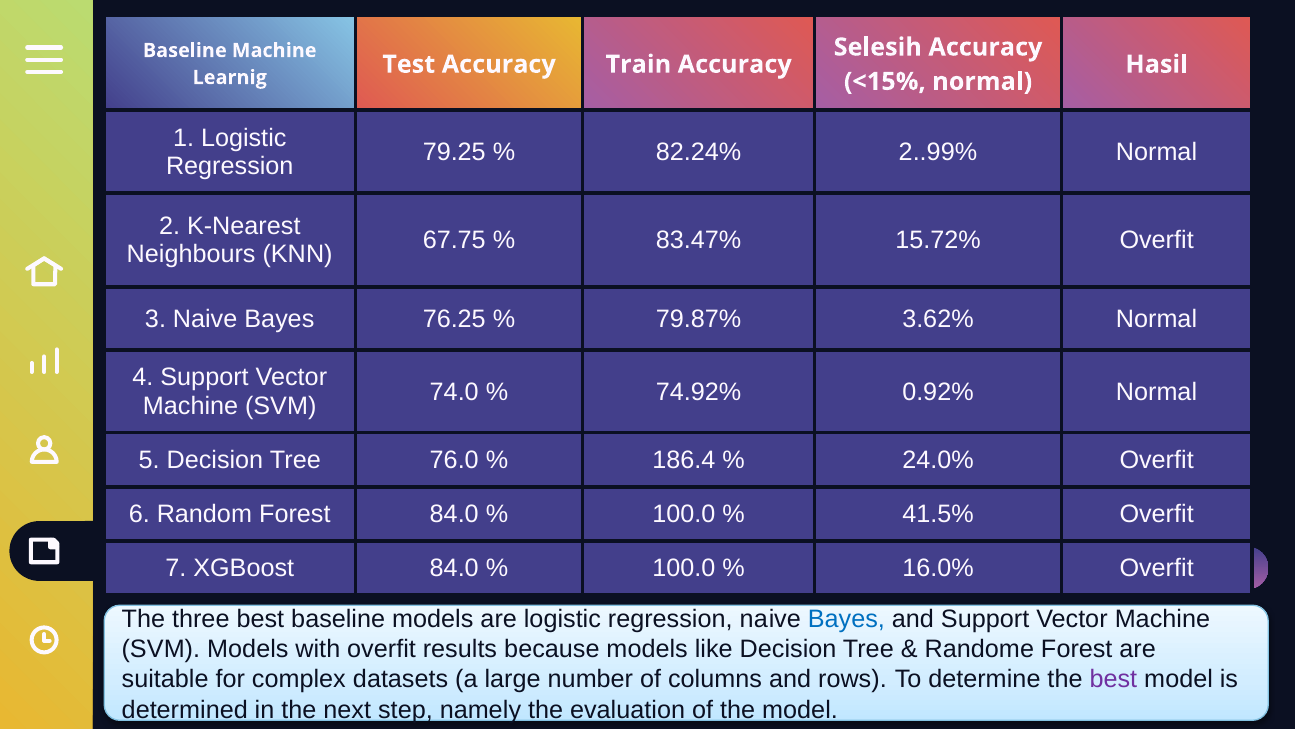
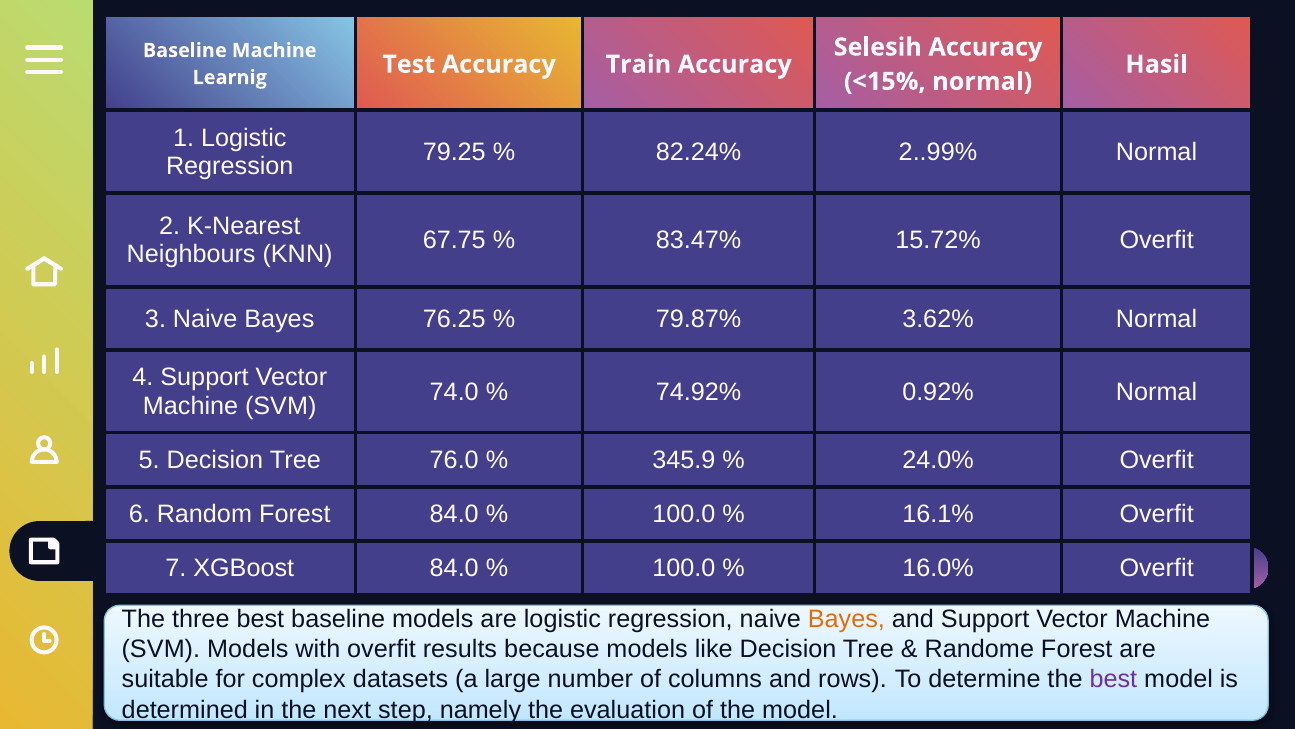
186.4: 186.4 -> 345.9 (684, 460)
41.5%: 41.5% -> 16.1% (938, 514)
Bayes colour: blue -> orange (846, 619)
